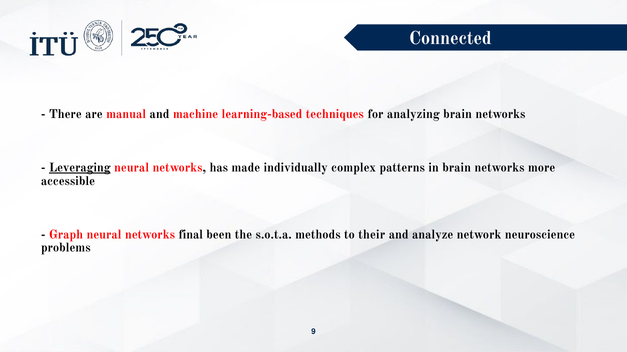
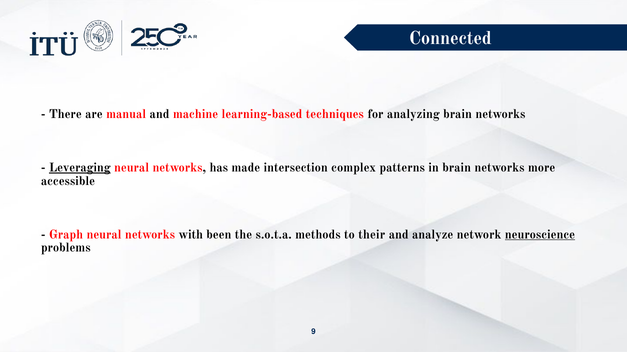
individually: individually -> intersection (296, 168)
final: final -> with (191, 235)
neuroscience underline: none -> present (540, 235)
